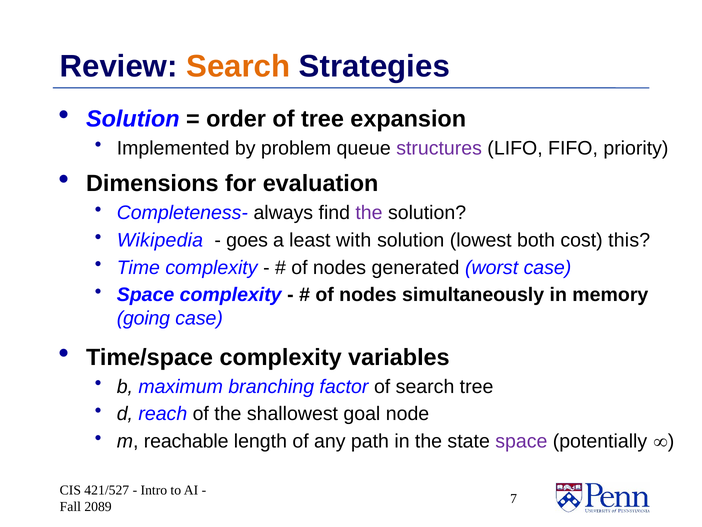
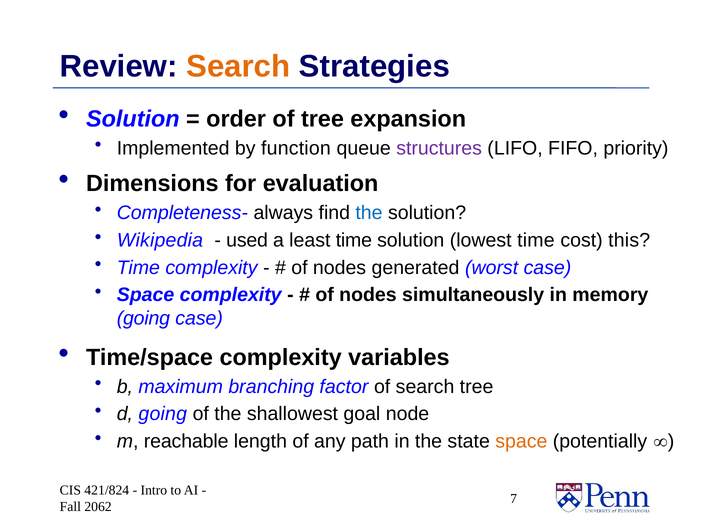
problem: problem -> function (296, 148)
the colour: purple -> blue (369, 213)
goes: goes -> used (247, 240)
least with: with -> time (354, 240)
lowest both: both -> time (536, 240)
d reach: reach -> going (163, 414)
space colour: purple -> orange (521, 441)
421/527: 421/527 -> 421/824 (107, 490)
2089: 2089 -> 2062 (98, 506)
